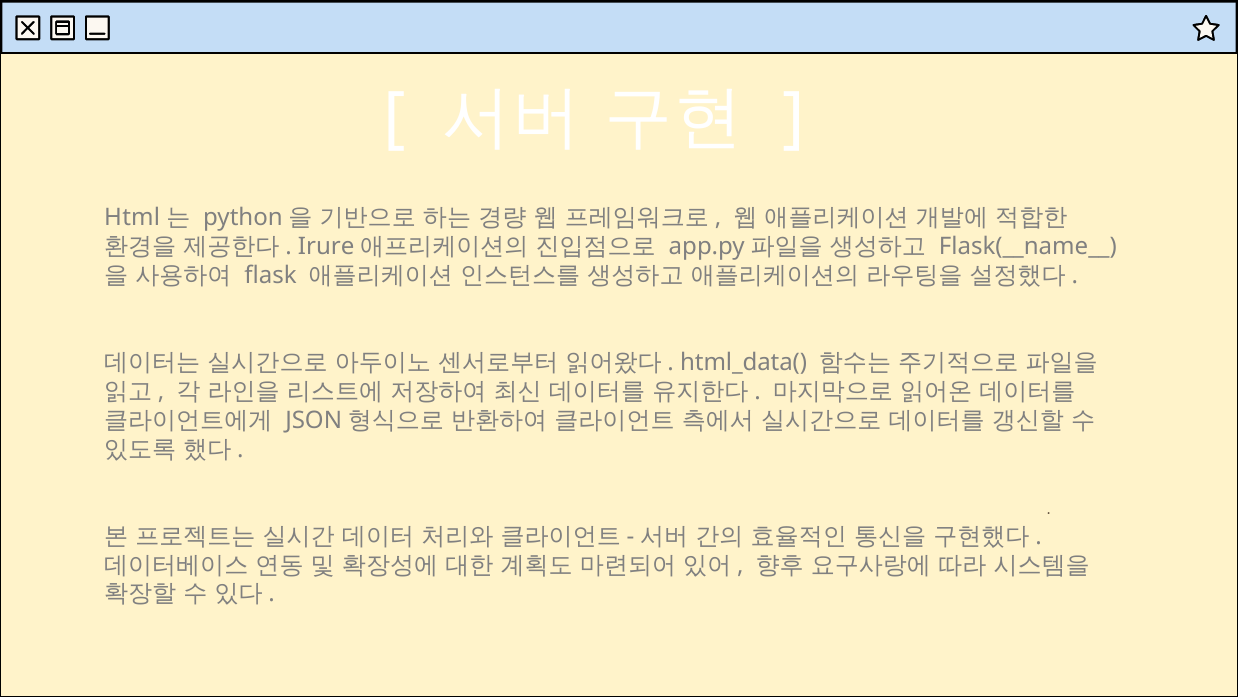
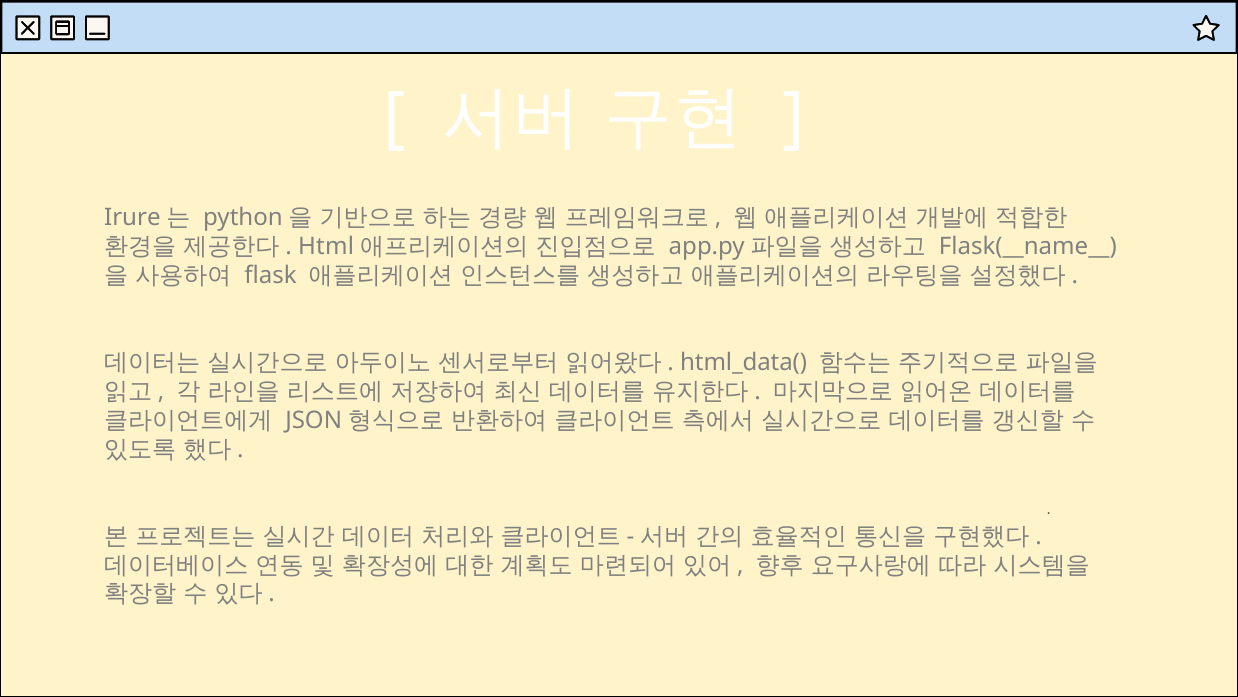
Html: Html -> Irure (132, 218)
Irure: Irure -> Html (326, 247)
